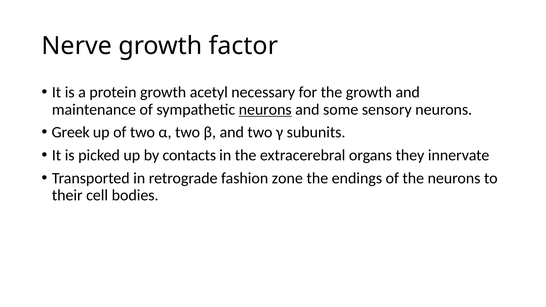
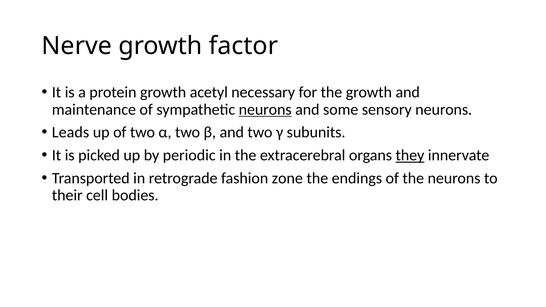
Greek: Greek -> Leads (71, 132)
contacts: contacts -> periodic (189, 155)
they underline: none -> present (410, 155)
